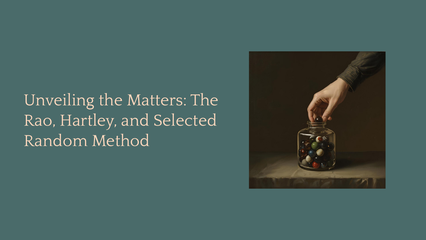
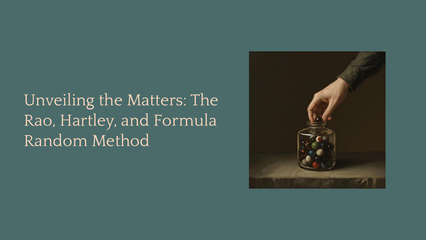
Selected: Selected -> Formula (185, 120)
